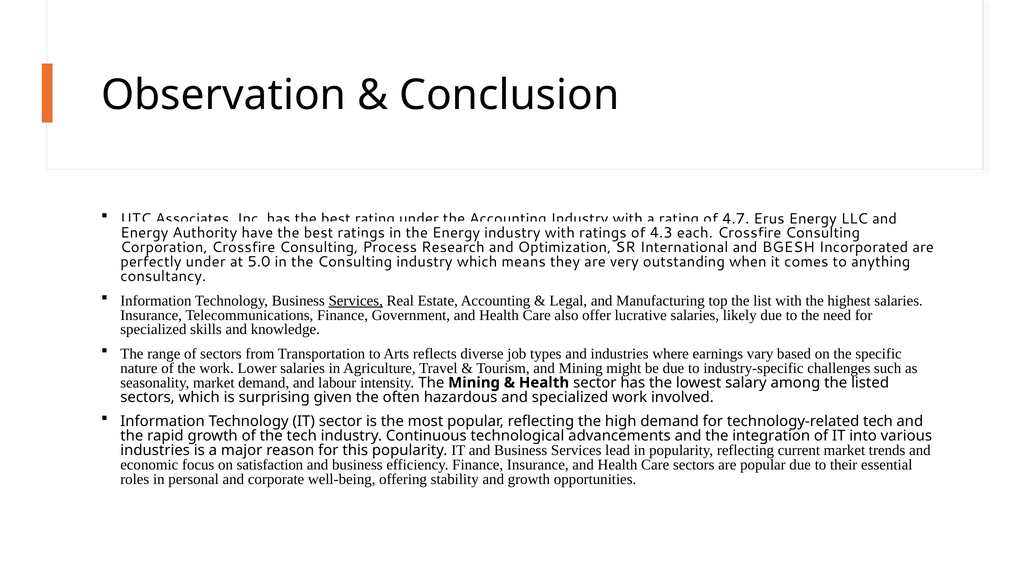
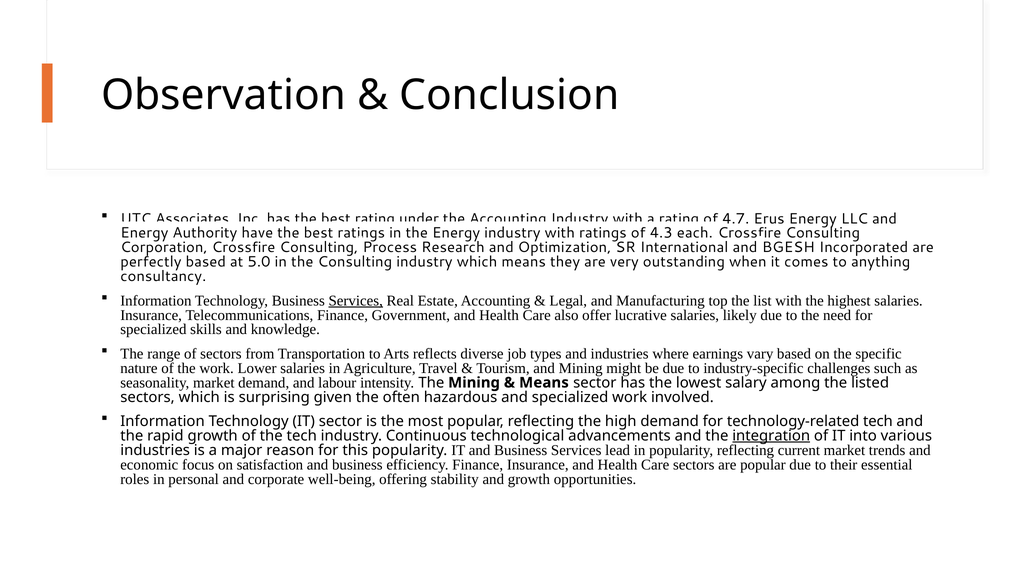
perfectly under: under -> based (206, 262)
Health: Health -> Means (544, 383)
integration underline: none -> present (771, 436)
